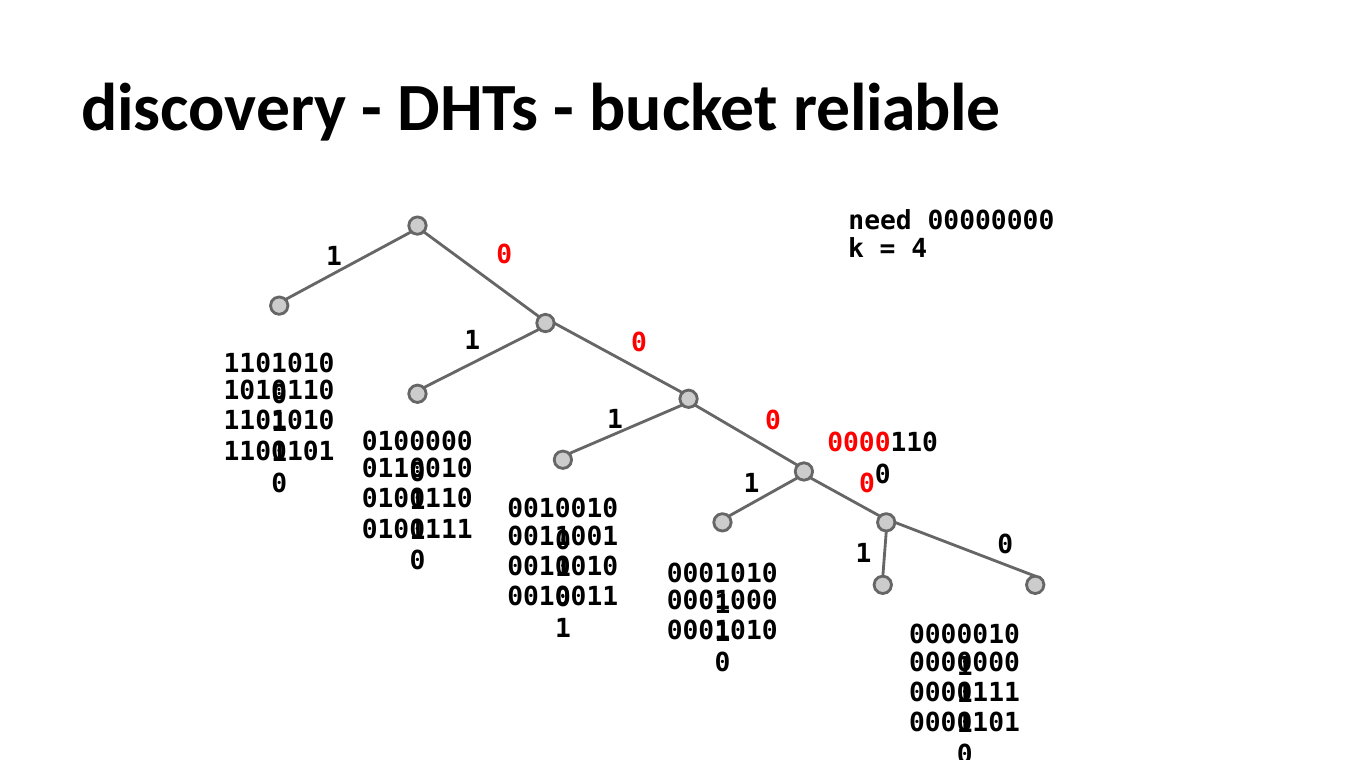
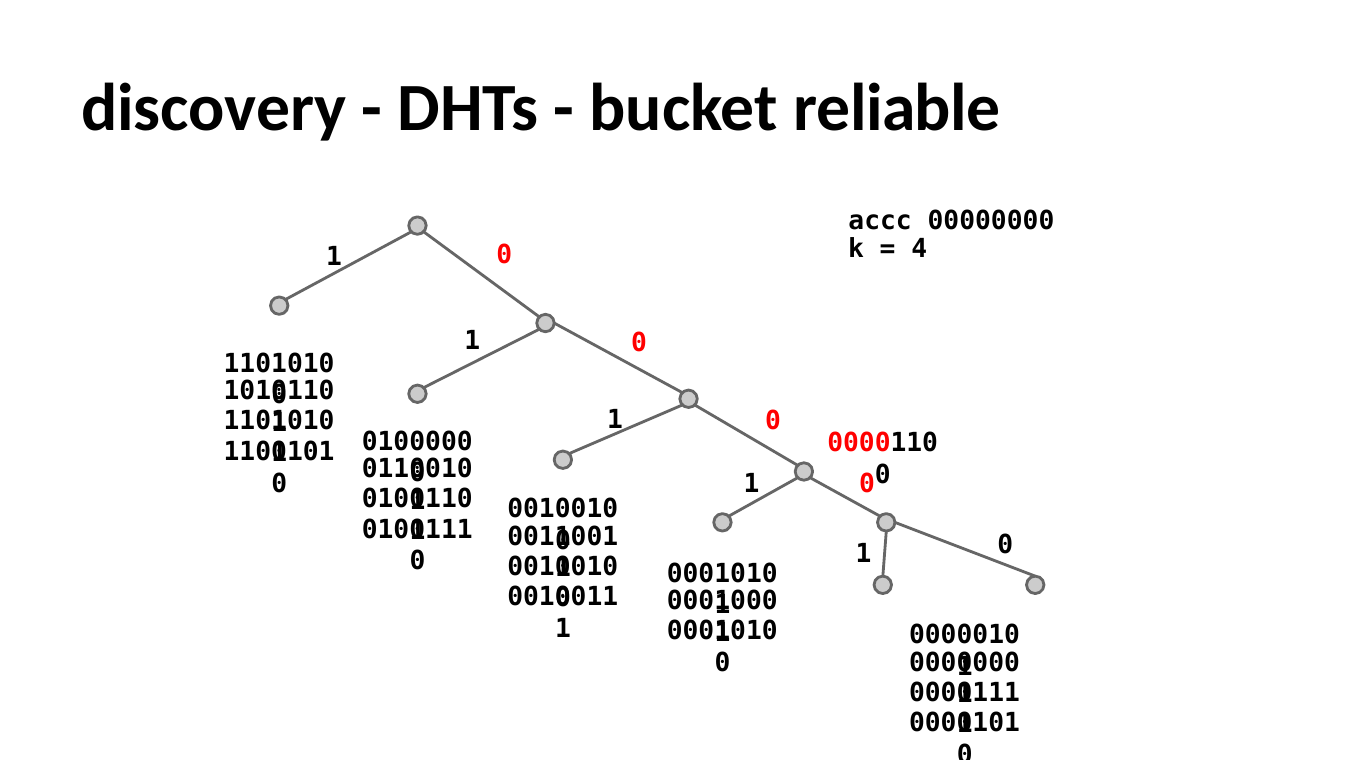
need: need -> accc (880, 221)
